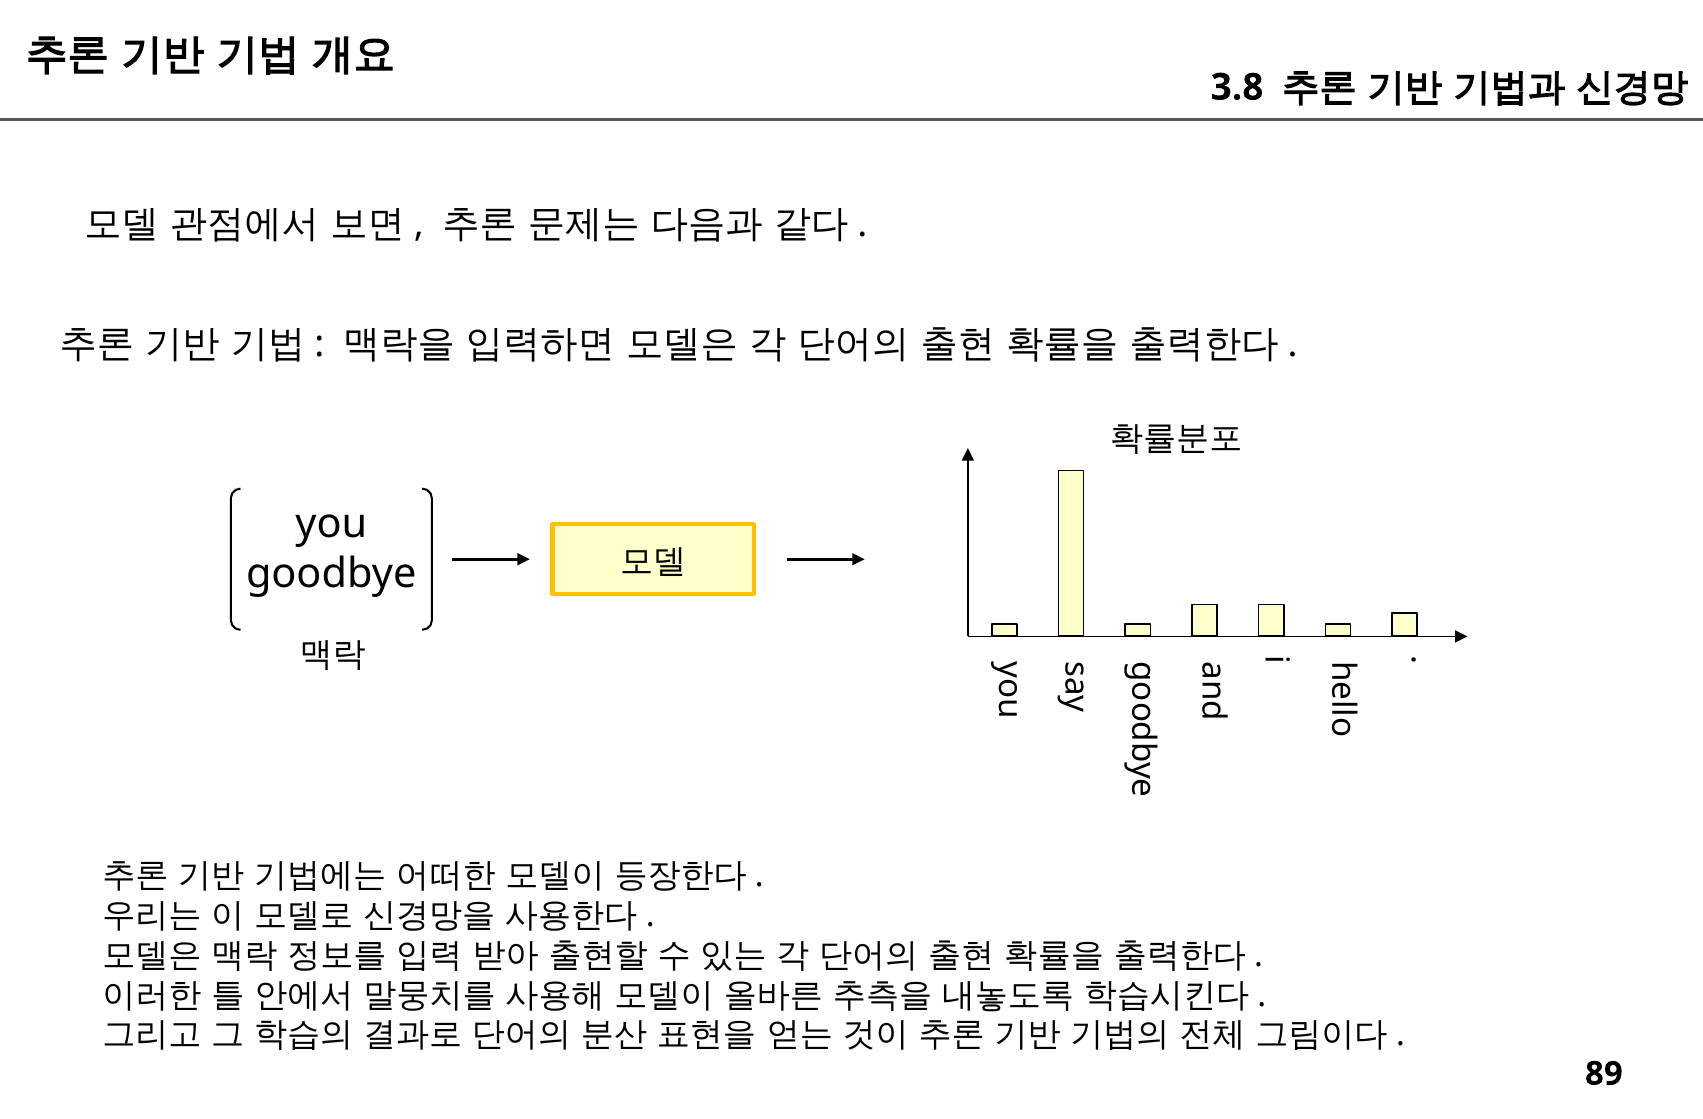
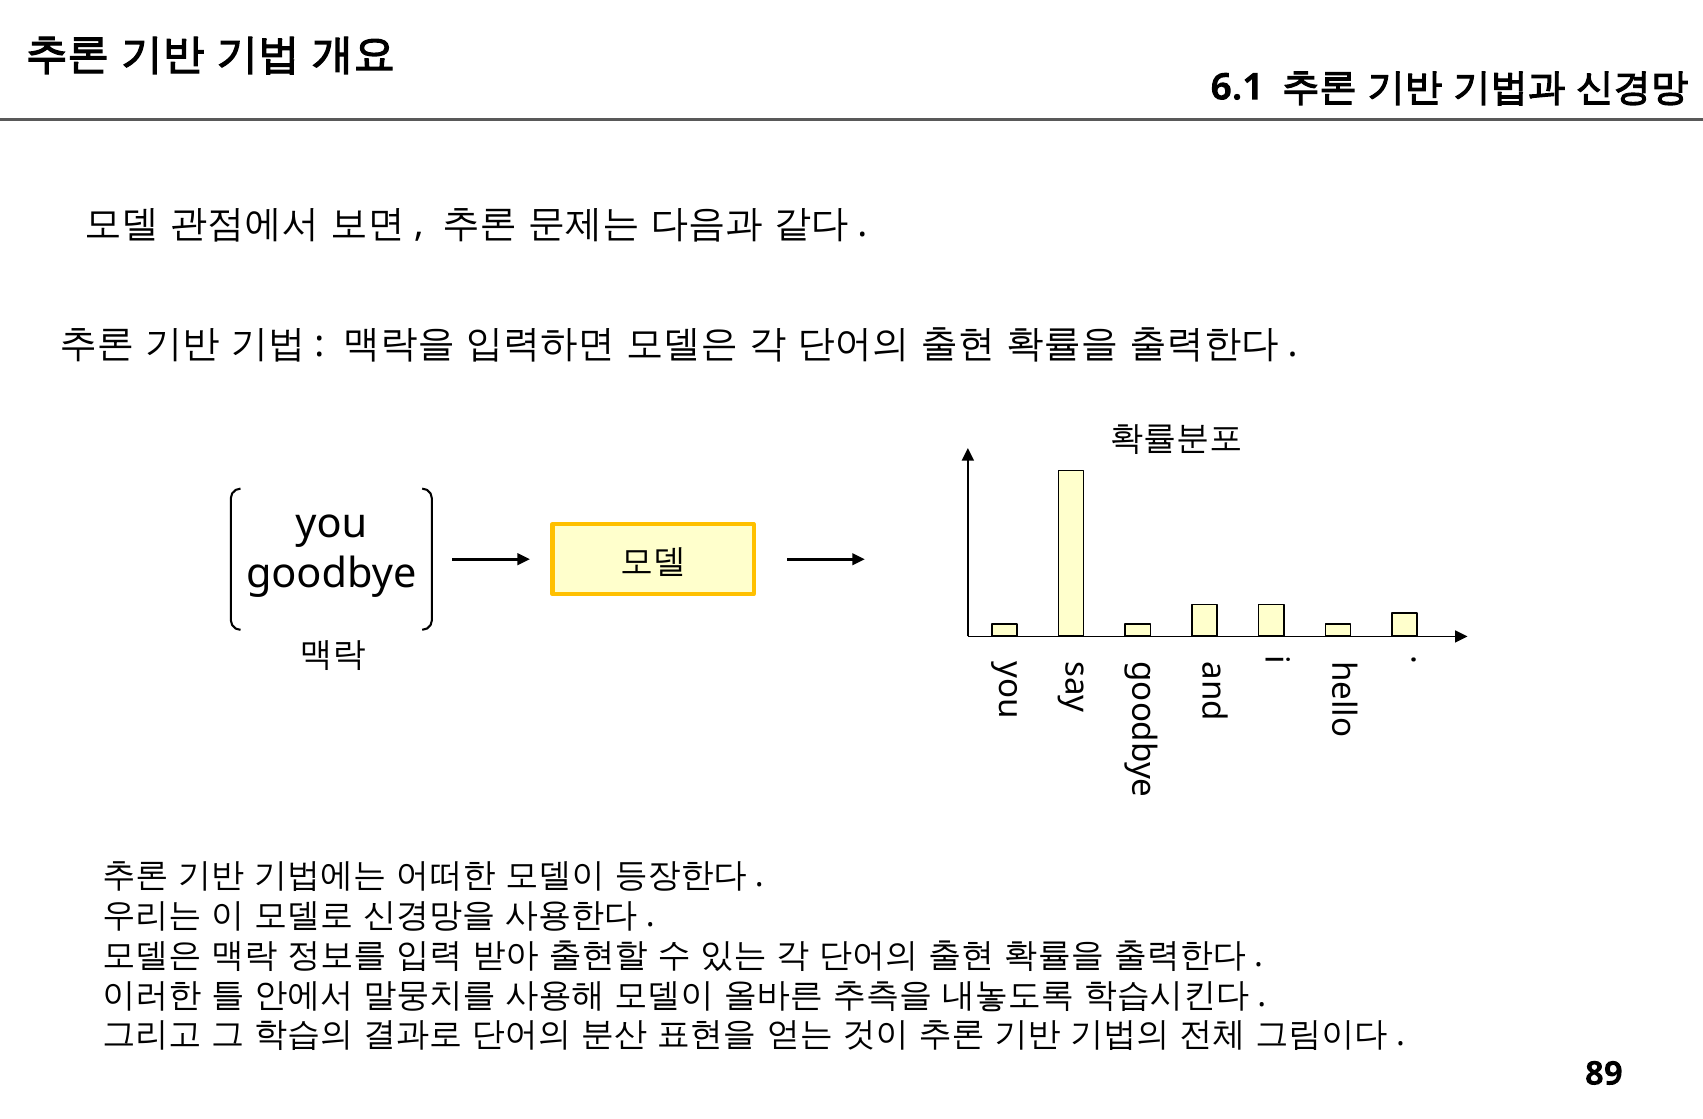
3.8: 3.8 -> 6.1 (1237, 87)
